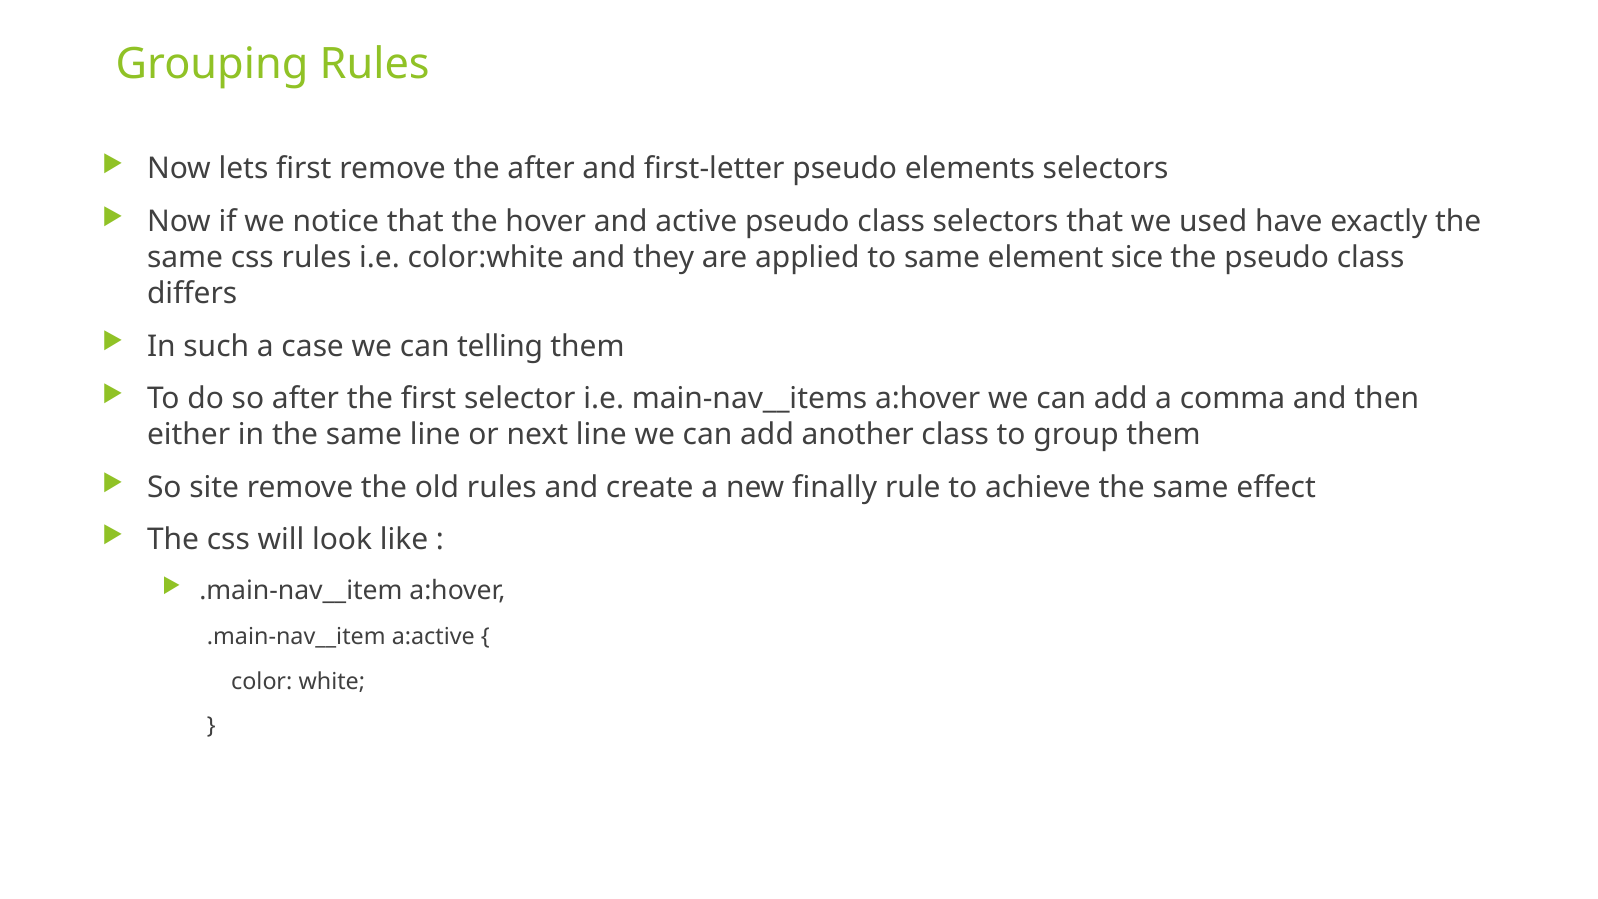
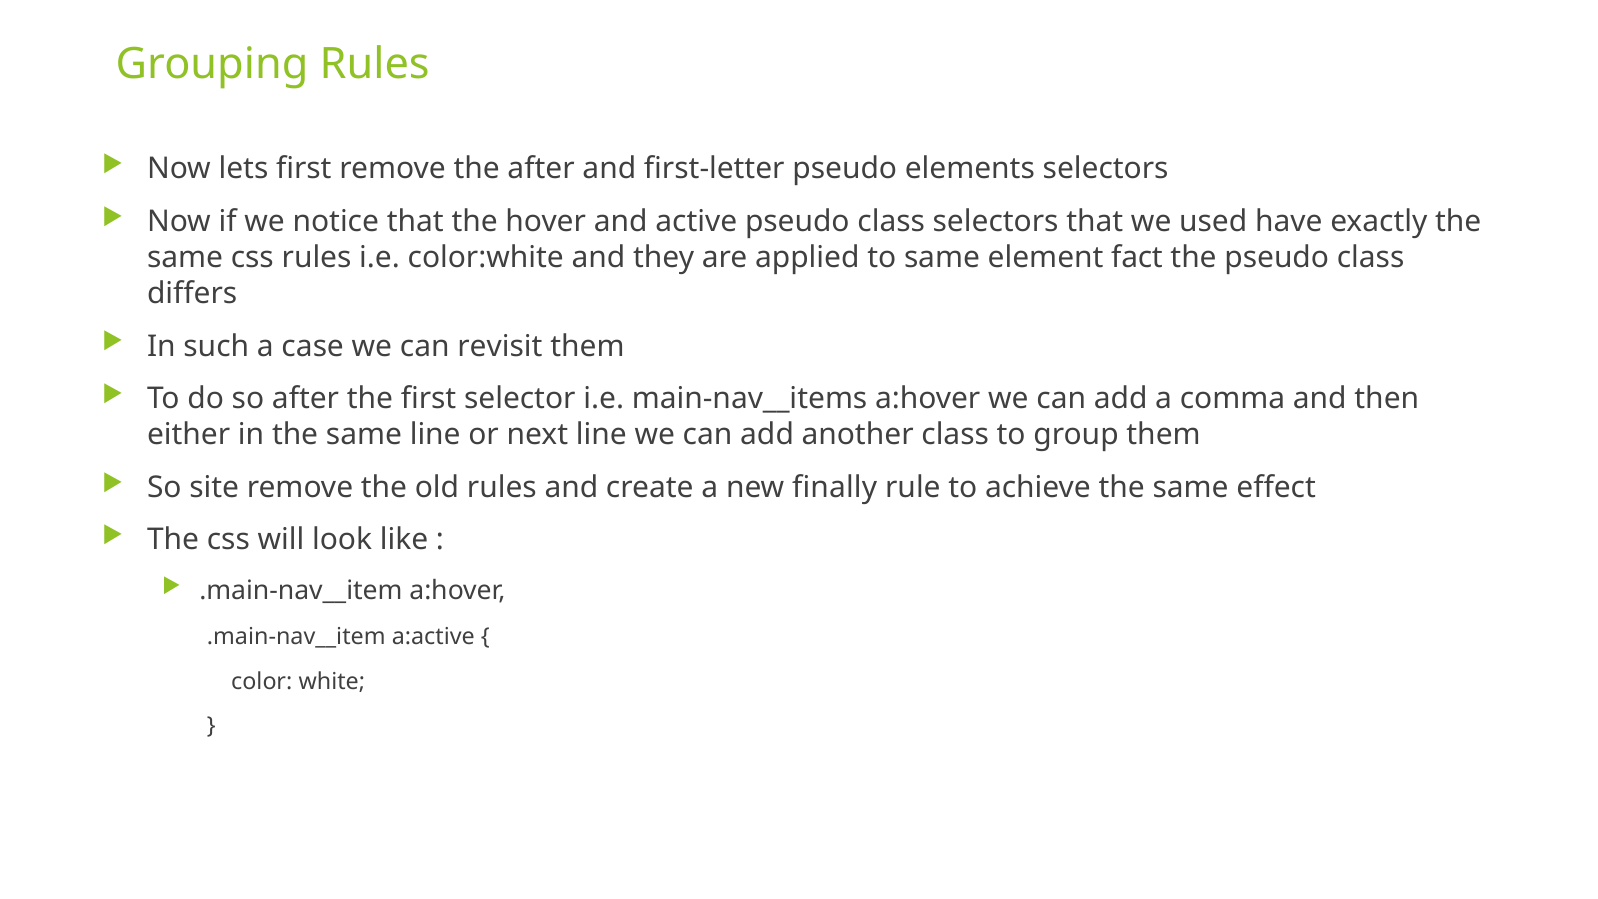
sice: sice -> fact (1137, 258)
telling: telling -> revisit (500, 346)
